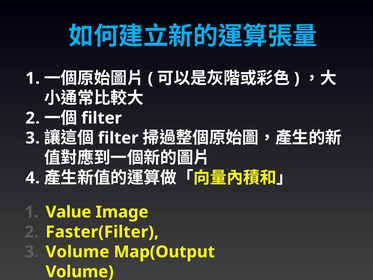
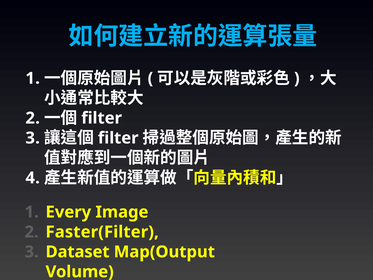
Value: Value -> Every (68, 212)
Volume: Volume -> Dataset (78, 252)
